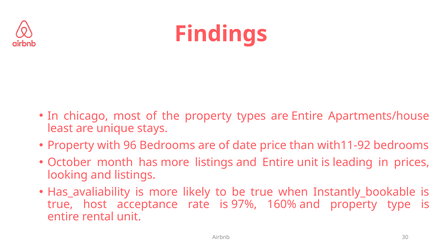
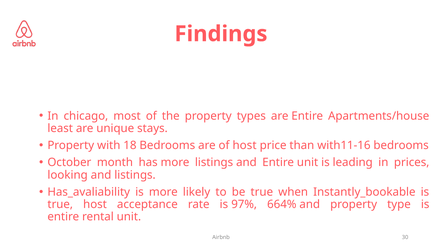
96: 96 -> 18 (130, 145)
of date: date -> host (245, 145)
with11-92: with11-92 -> with11-16 (344, 145)
160%: 160% -> 664% (282, 204)
